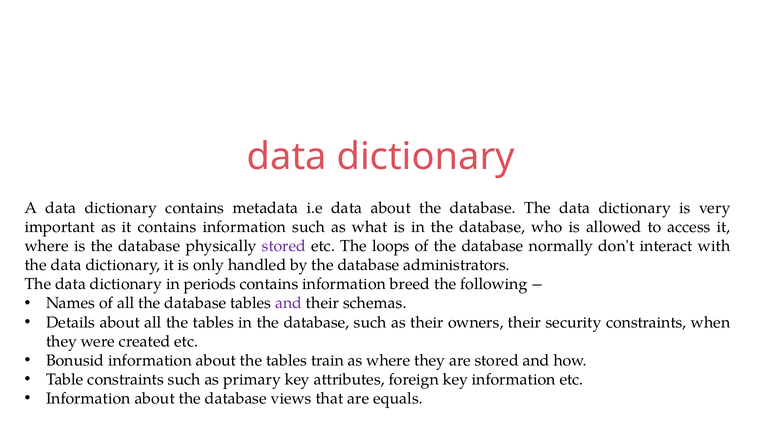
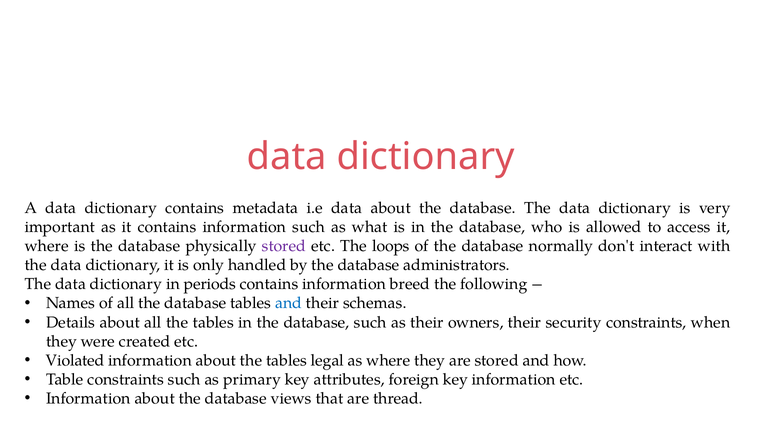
and colour: purple -> blue (289, 304)
Bonusid: Bonusid -> Violated (75, 361)
train: train -> legal (327, 361)
equals: equals -> thread (398, 399)
